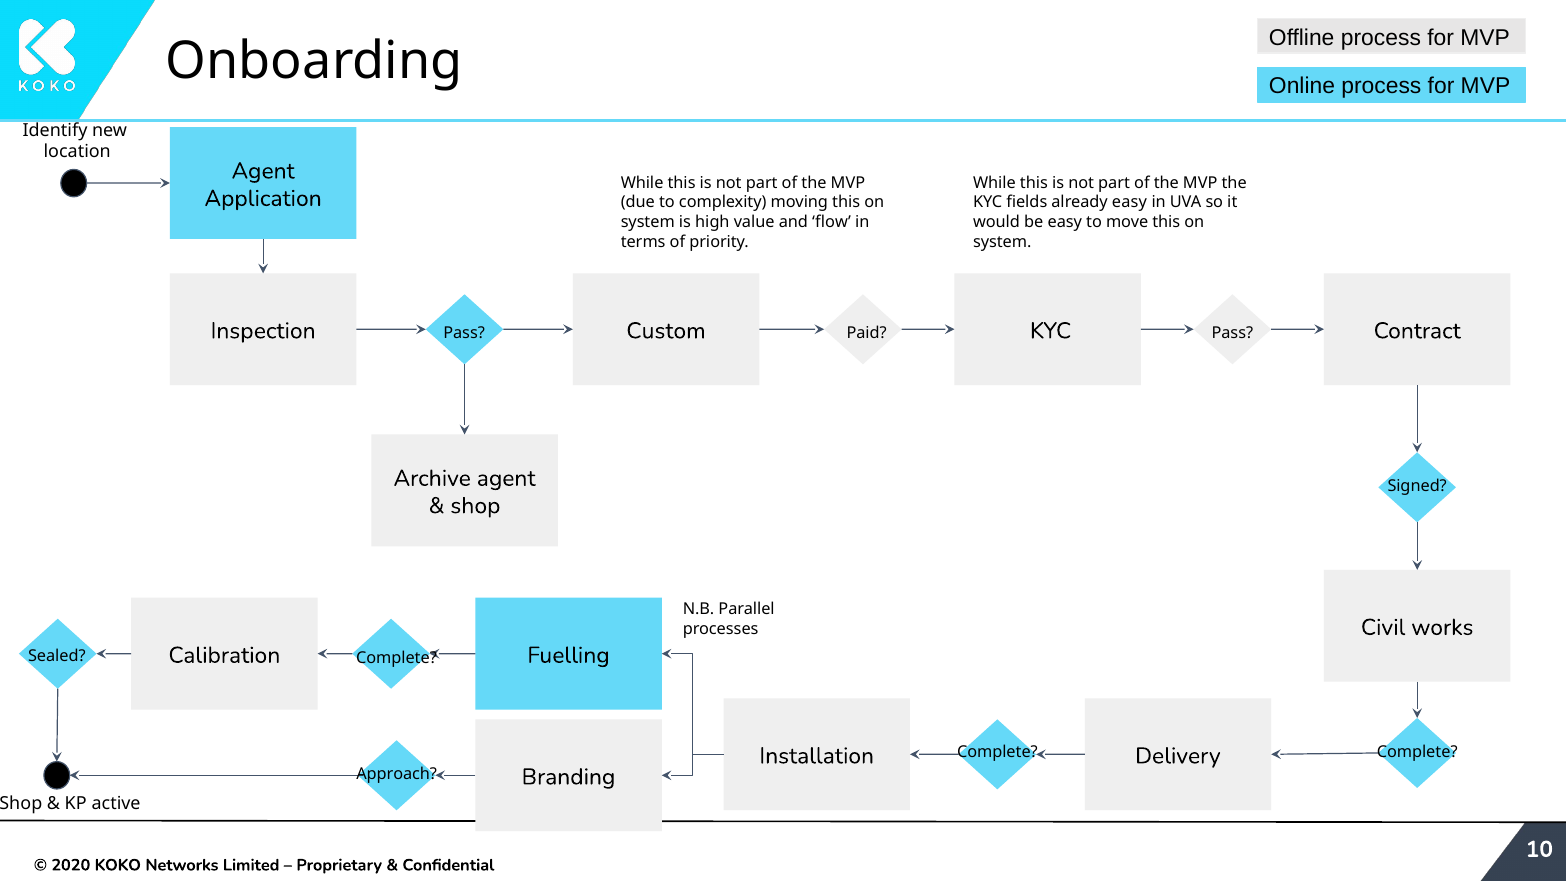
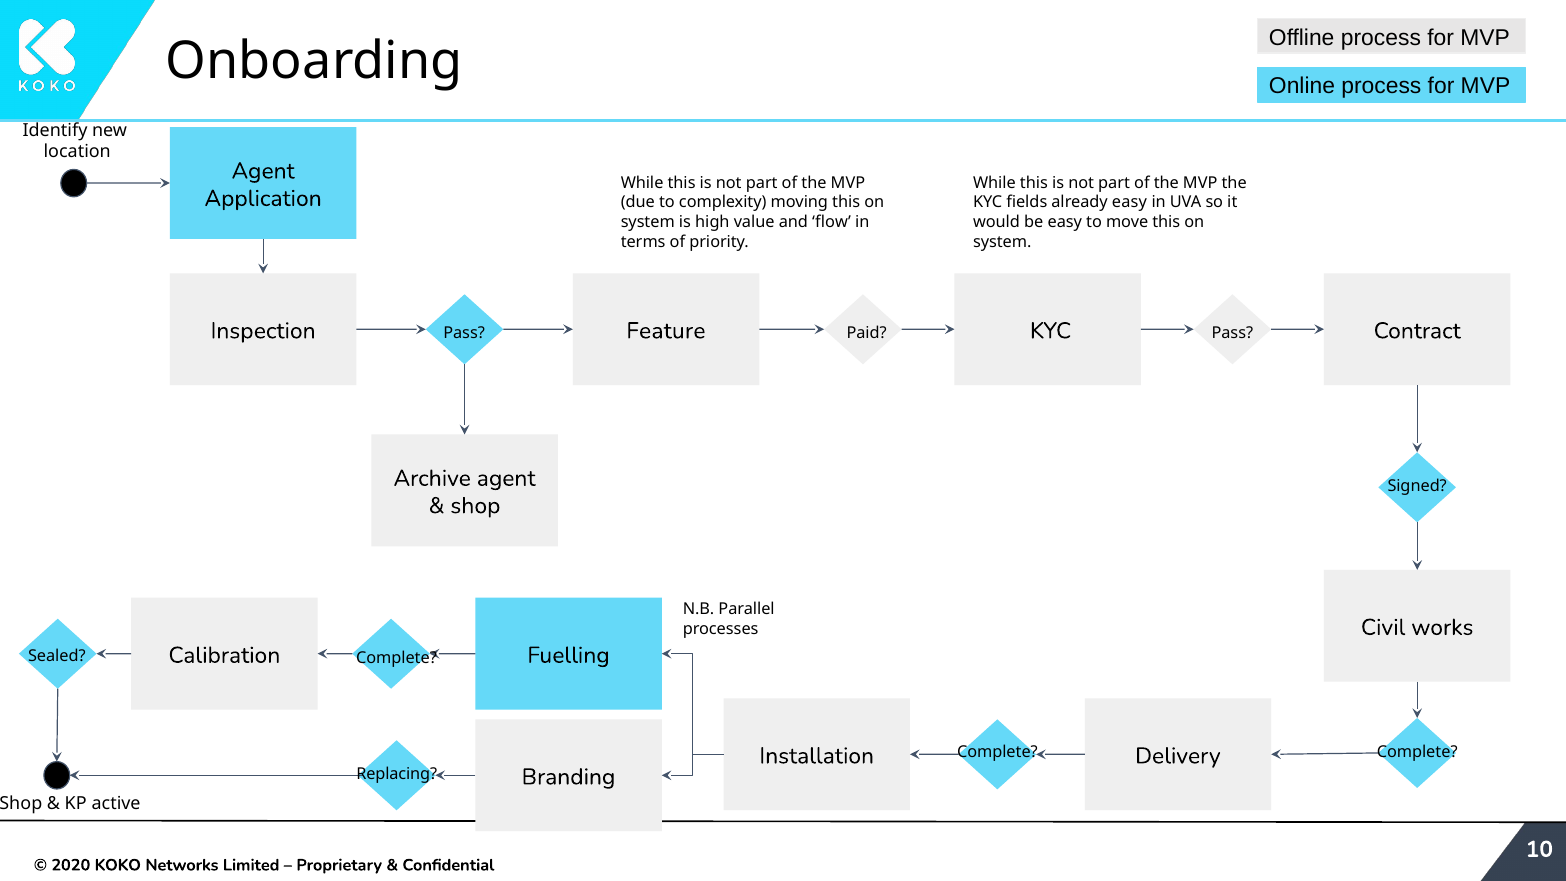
Custom: Custom -> Feature (666, 331)
Approach: Approach -> Replacing (397, 774)
